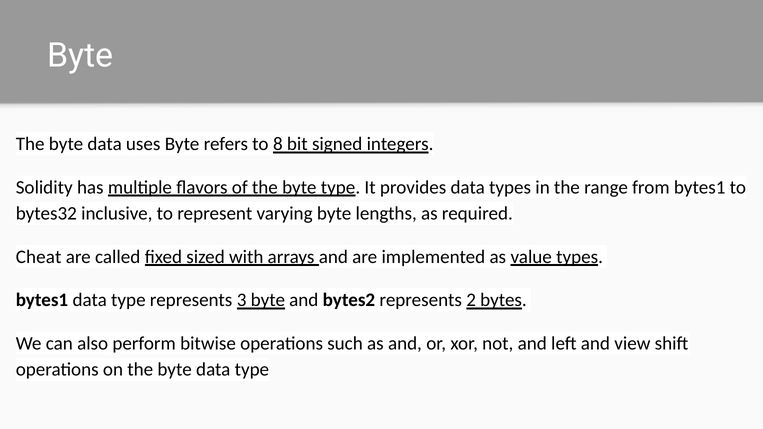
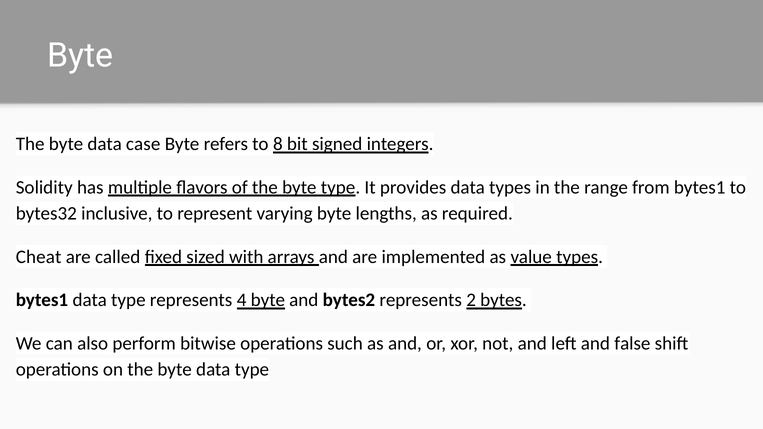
uses: uses -> case (143, 144)
3: 3 -> 4 (242, 300)
view: view -> false (632, 343)
